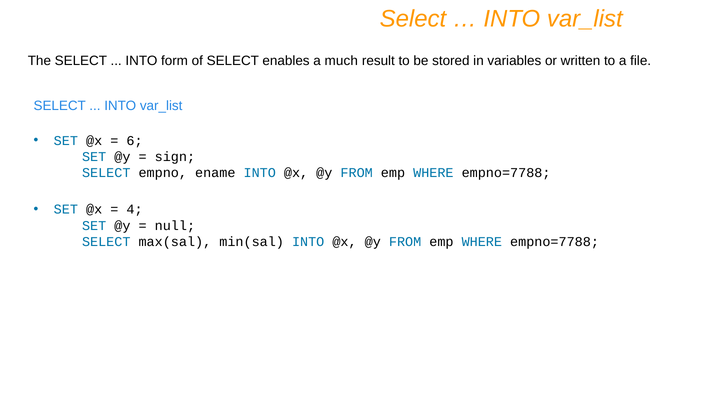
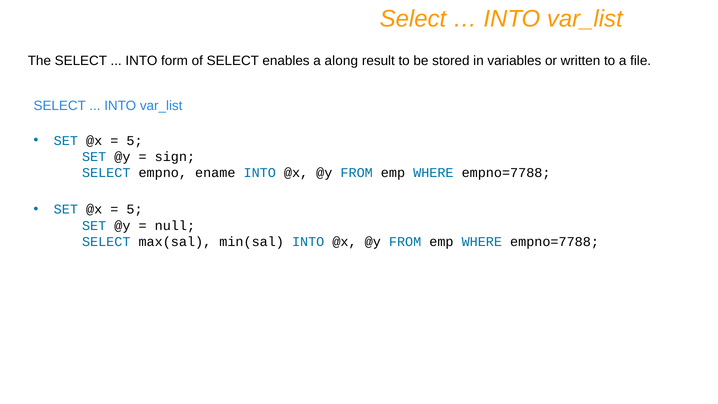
much: much -> along (341, 61)
6: 6 -> 5 (135, 141)
4: 4 -> 5 (135, 209)
